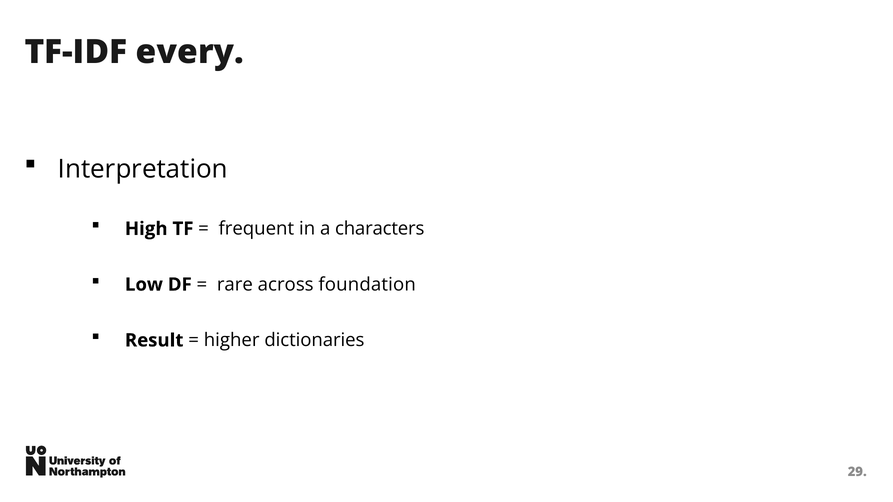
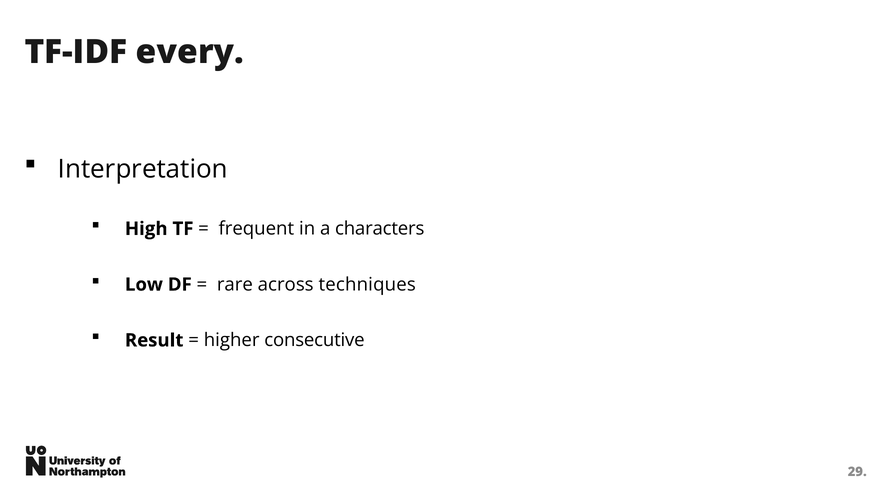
foundation: foundation -> techniques (367, 285)
dictionaries: dictionaries -> consecutive (314, 341)
